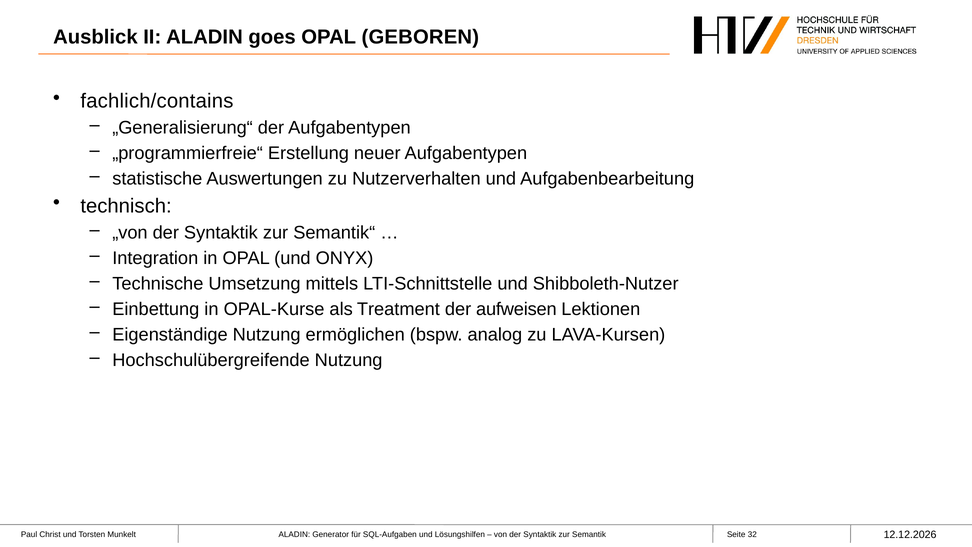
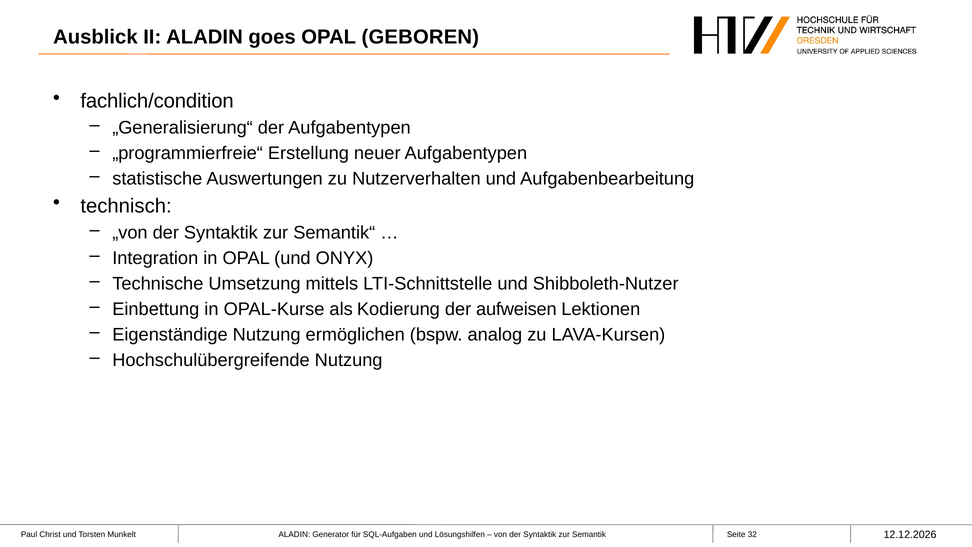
fachlich/contains: fachlich/contains -> fachlich/condition (157, 101)
Treatment: Treatment -> Kodierung (398, 309)
